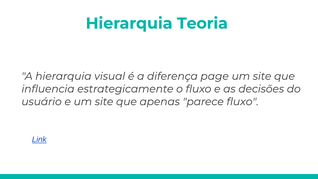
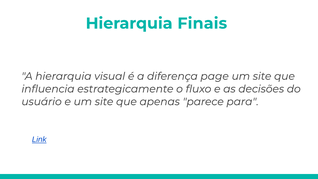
Teoria: Teoria -> Finais (202, 23)
parece fluxo: fluxo -> para (243, 102)
